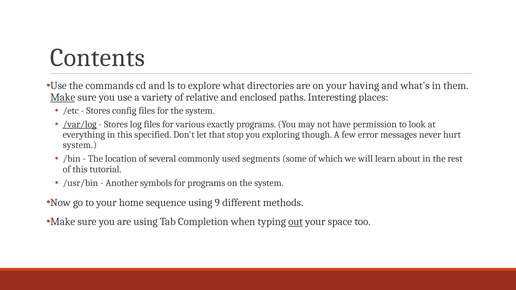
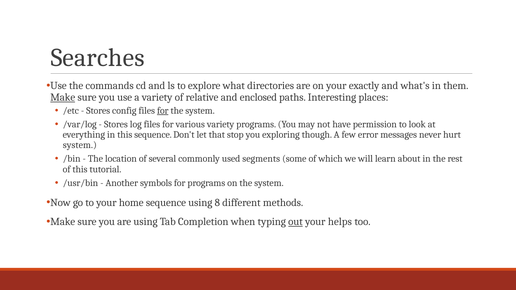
Contents: Contents -> Searches (98, 58)
having: having -> exactly (364, 86)
for underline: none -> present (163, 111)
/var/log underline: present -> none (80, 124)
various exactly: exactly -> variety (221, 124)
this specified: specified -> sequence (153, 135)
9: 9 -> 8 (217, 203)
space: space -> helps (340, 222)
